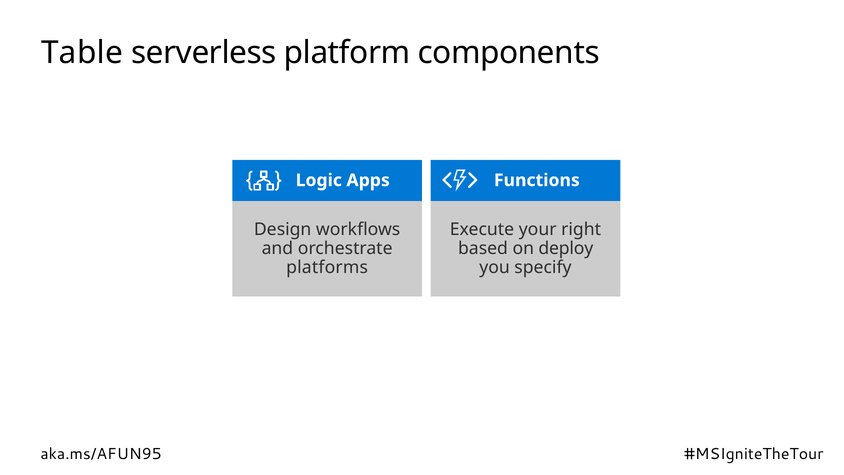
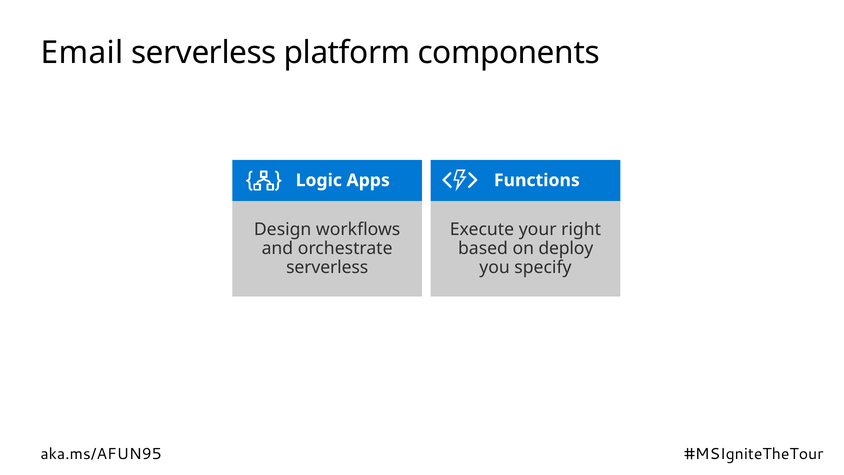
Table: Table -> Email (82, 53)
platforms: platforms -> serverless (327, 267)
